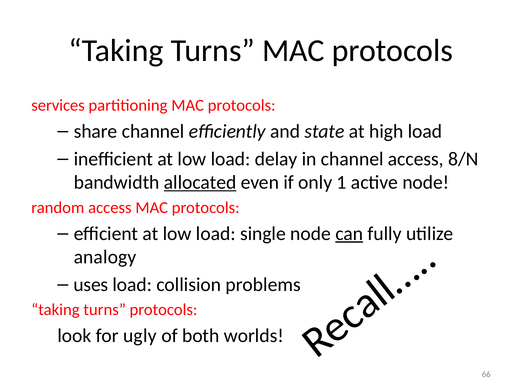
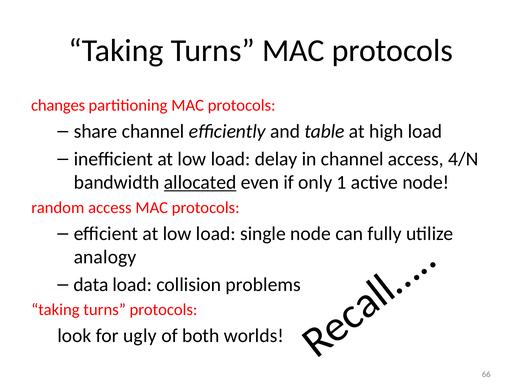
services: services -> changes (58, 105)
state: state -> table (324, 131)
8/N: 8/N -> 4/N (463, 159)
can underline: present -> none (349, 233)
uses: uses -> data (91, 284)
